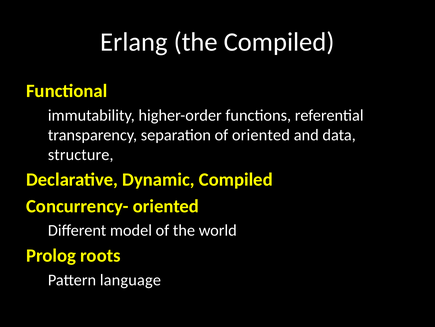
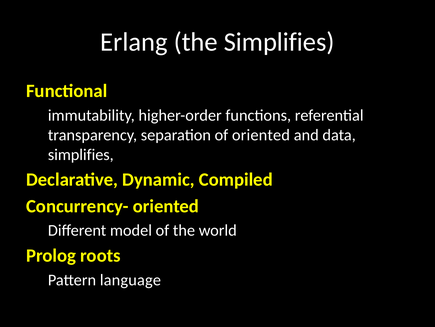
the Compiled: Compiled -> Simplifies (279, 42)
structure: structure -> simplifies (81, 154)
